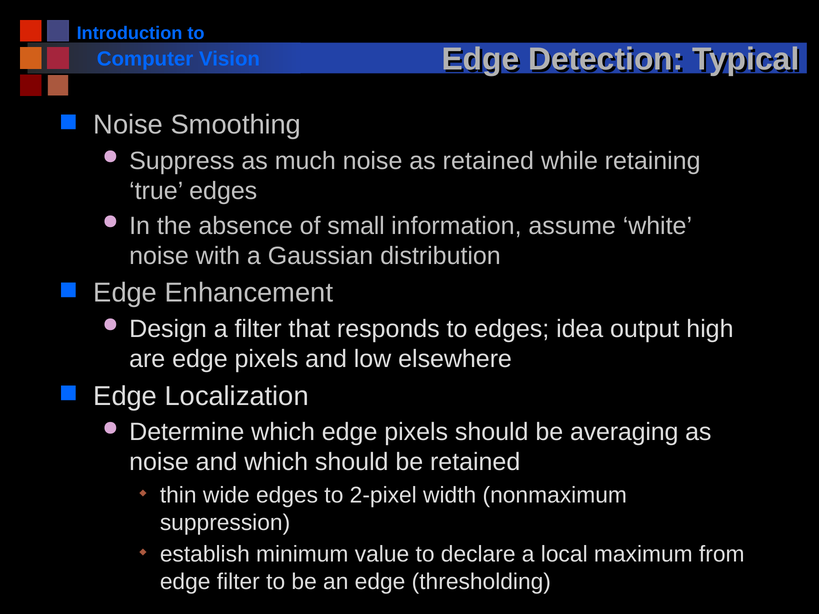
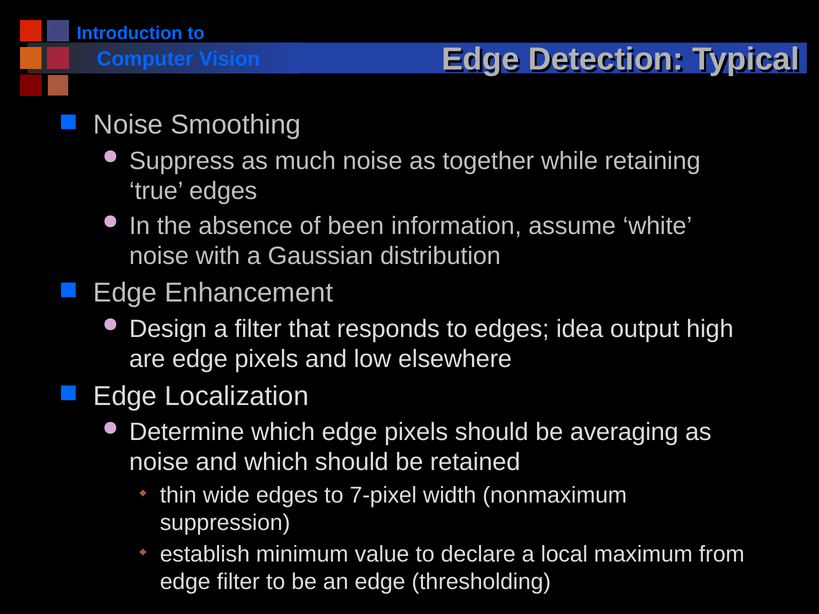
as retained: retained -> together (488, 161)
small: small -> been (356, 226)
2-pixel: 2-pixel -> 7-pixel (383, 495)
